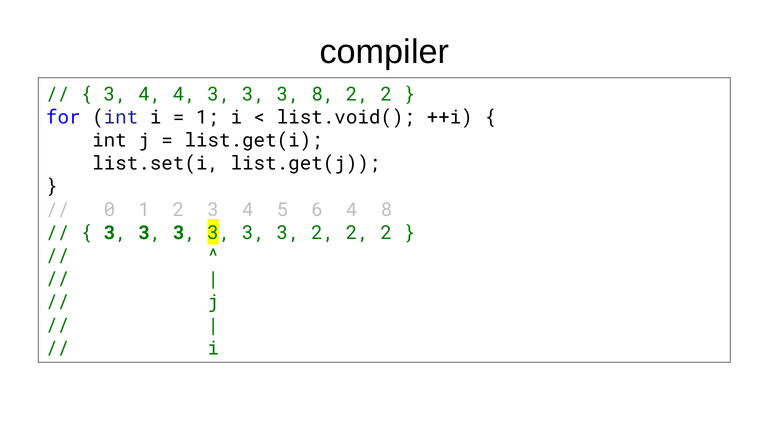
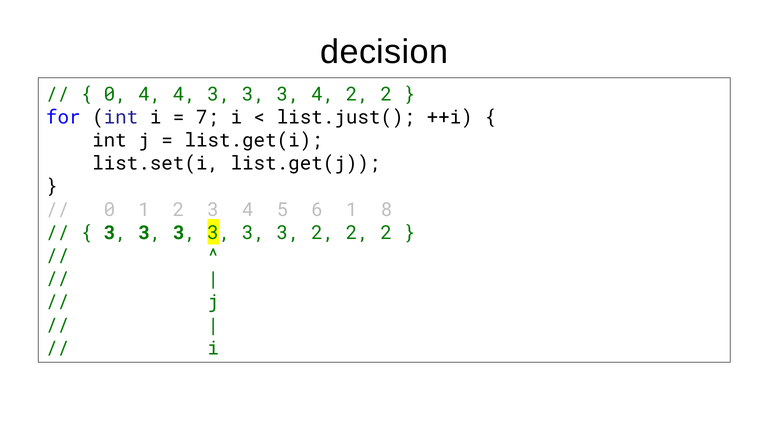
compiler: compiler -> decision (384, 52)
3: 3 -> 0 (115, 94)
3 3 8: 8 -> 4 (323, 94)
1: 1 -> 7 (207, 117)
list.void(: list.void( -> list.just( (346, 117)
6 4: 4 -> 1 (352, 210)
